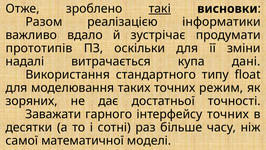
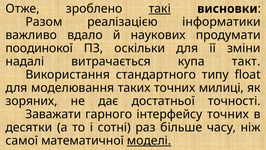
зустрічає: зустрічає -> наукових (158, 35)
прототипів: прототипів -> поодинокої (39, 48)
дані: дані -> такт (246, 61)
режим: режим -> милиці (221, 88)
моделі underline: none -> present (149, 140)
